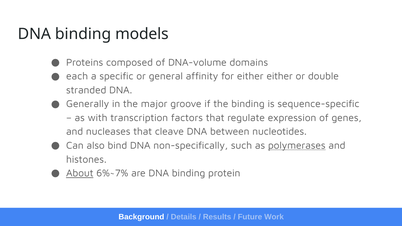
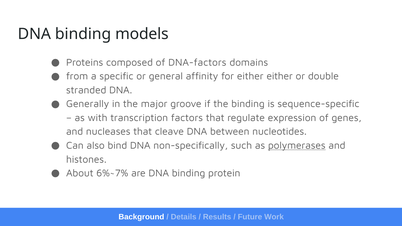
DNA-volume: DNA-volume -> DNA-factors (197, 62)
each: each -> from (77, 76)
About underline: present -> none (80, 173)
